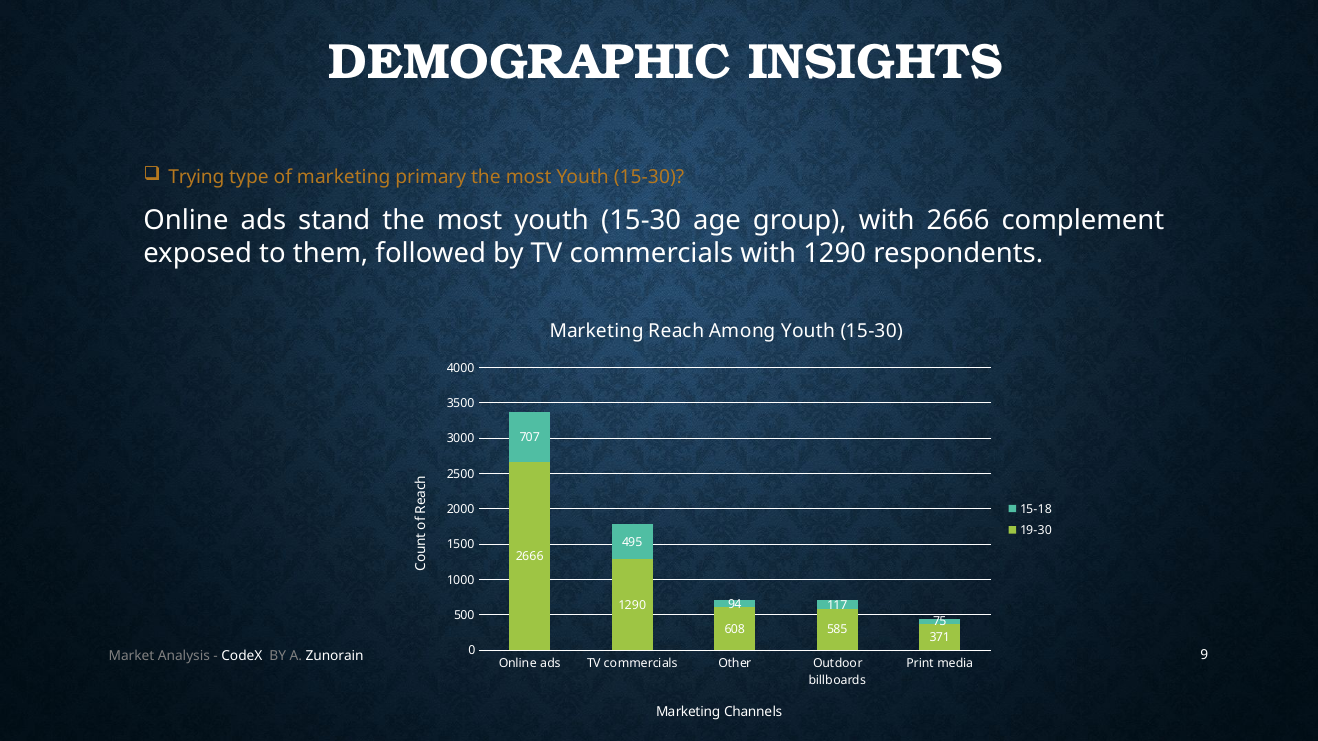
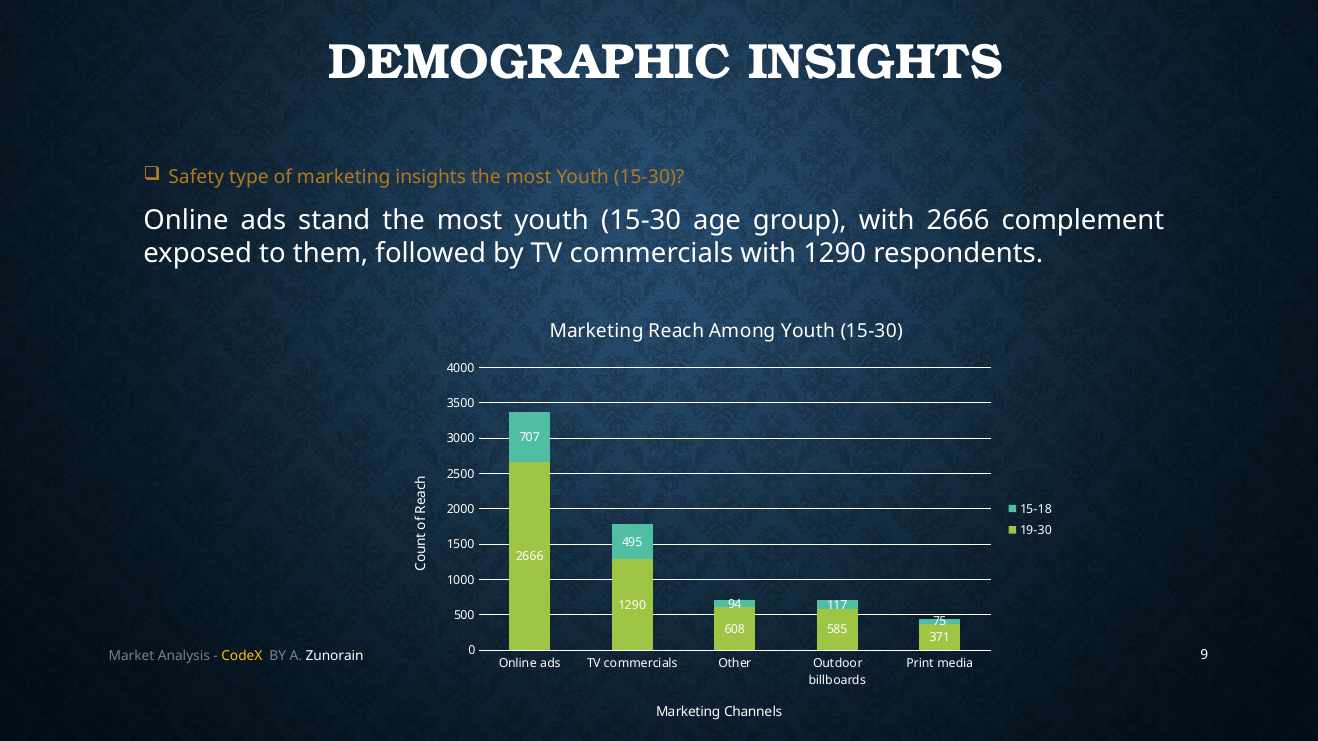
Trying: Trying -> Safety (196, 177)
marketing primary: primary -> insights (431, 177)
CodeX colour: white -> yellow (242, 657)
